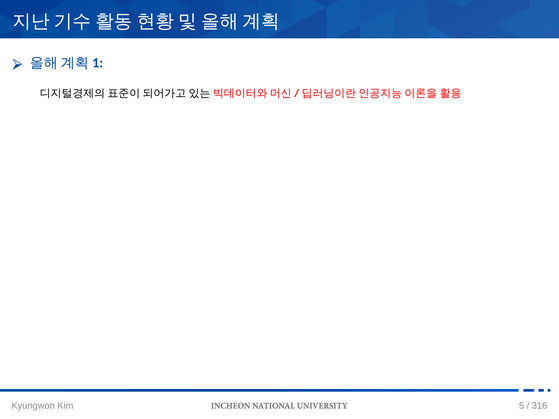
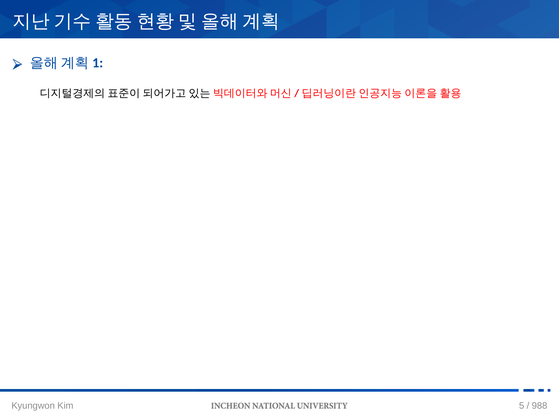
316: 316 -> 988 (540, 406)
